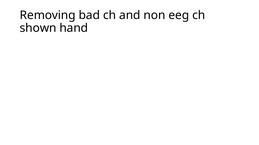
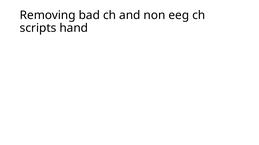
shown: shown -> scripts (38, 28)
